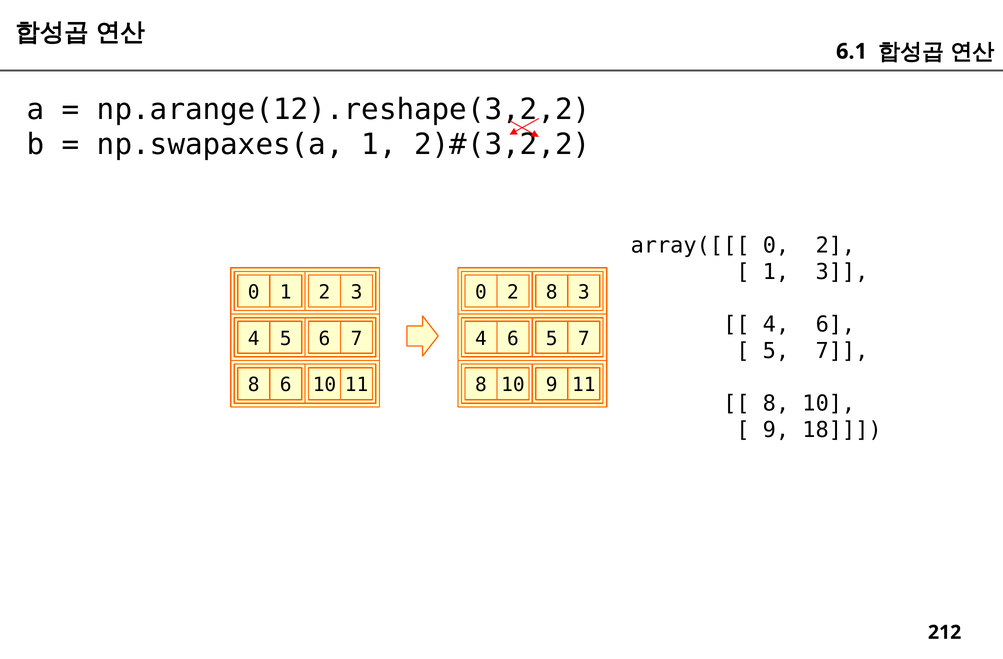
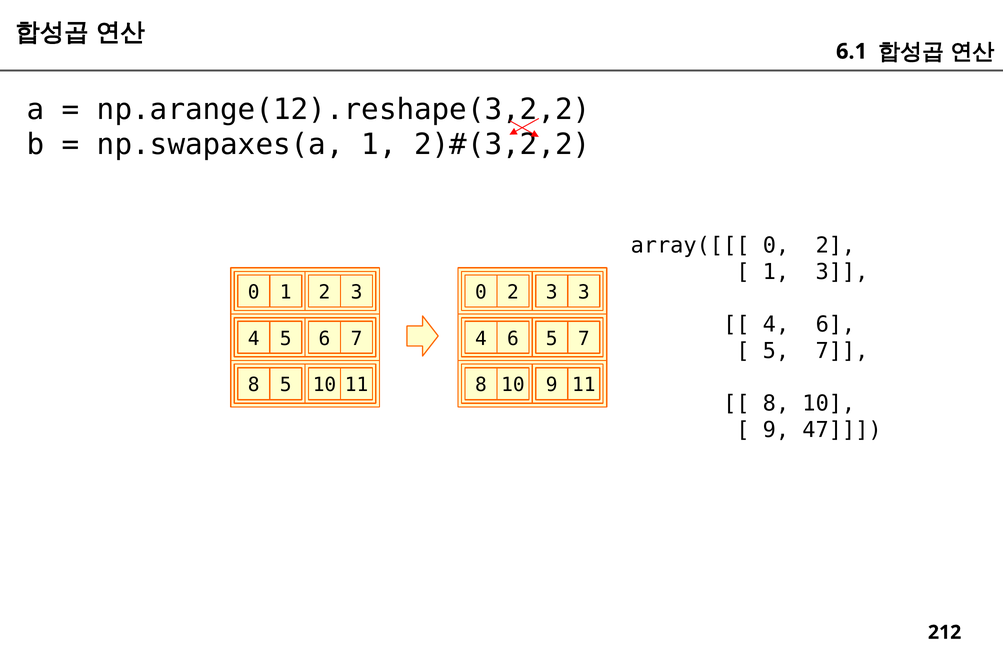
0 2 8: 8 -> 3 (552, 292)
8 6: 6 -> 5 (286, 385)
18: 18 -> 47 (842, 430)
